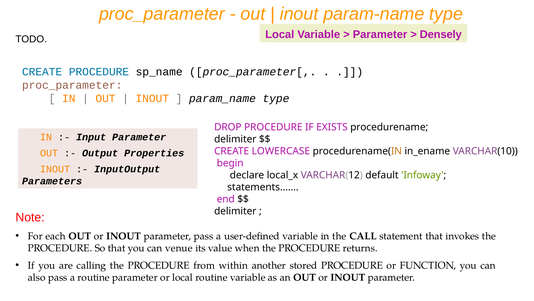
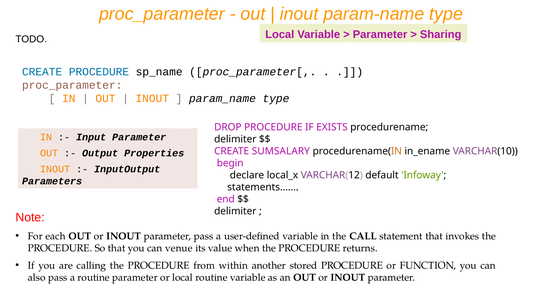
Densely: Densely -> Sharing (441, 34)
LOWERCASE: LOWERCASE -> SUMSALARY (281, 151)
